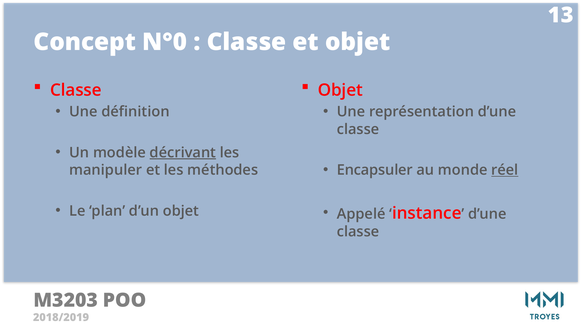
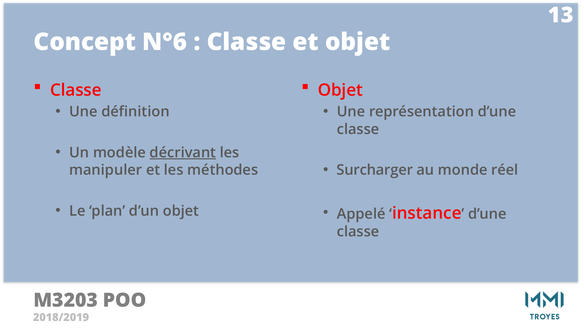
N°0: N°0 -> N°6 (165, 42)
Encapsuler: Encapsuler -> Surcharger (375, 170)
réel underline: present -> none (505, 170)
